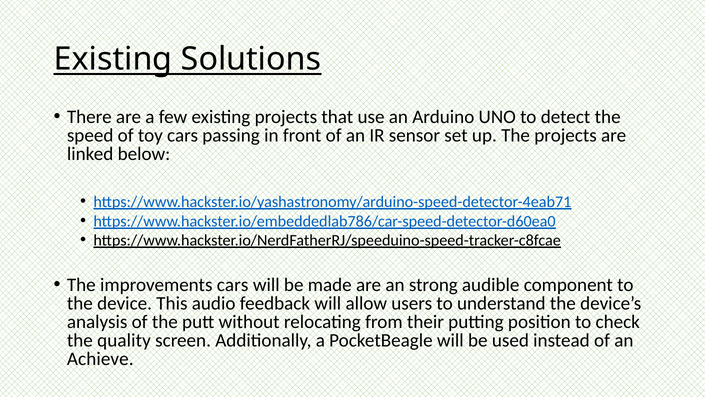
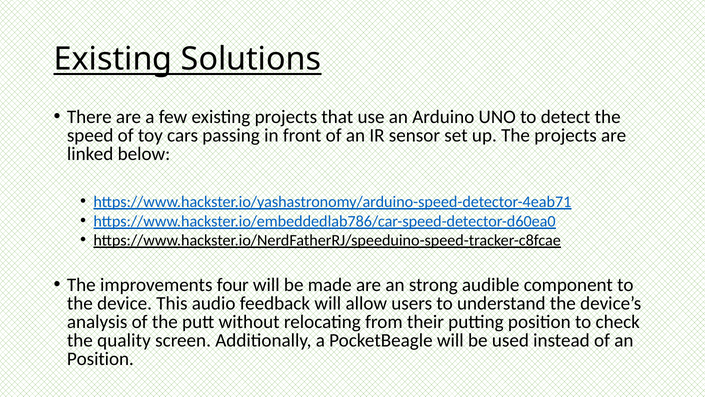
improvements cars: cars -> four (233, 285)
Achieve: Achieve -> Position (100, 359)
